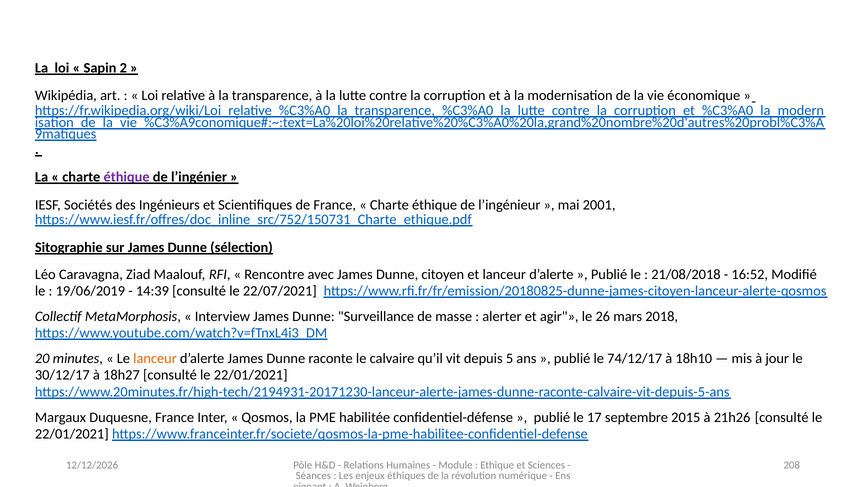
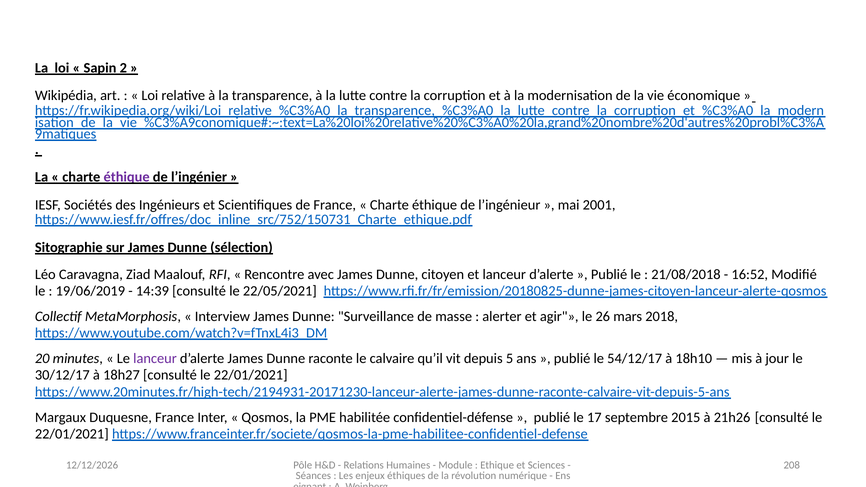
22/07/2021: 22/07/2021 -> 22/05/2021 (280, 291)
lanceur colour: orange -> purple (155, 359)
74/12/17: 74/12/17 -> 54/12/17 (635, 359)
